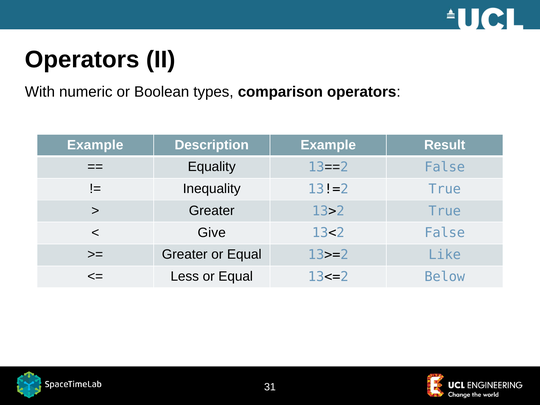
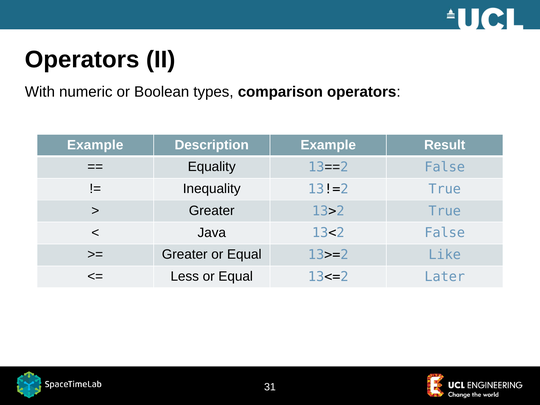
Give: Give -> Java (212, 233)
Below: Below -> Later (445, 277)
